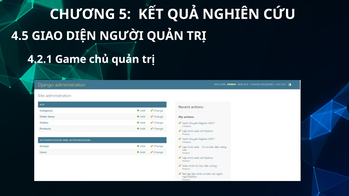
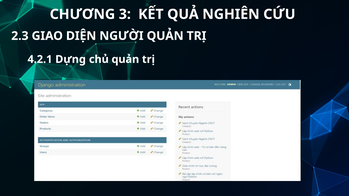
5: 5 -> 3 (125, 14)
4.5: 4.5 -> 2.3 (20, 36)
Game: Game -> Dựng (71, 59)
